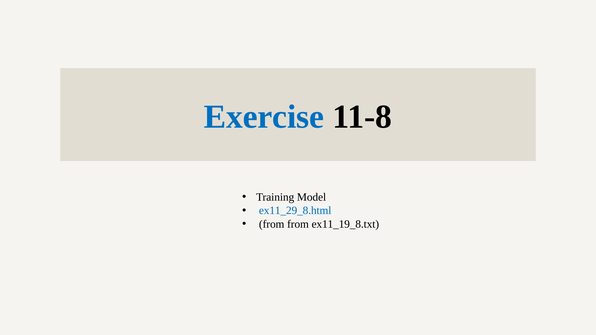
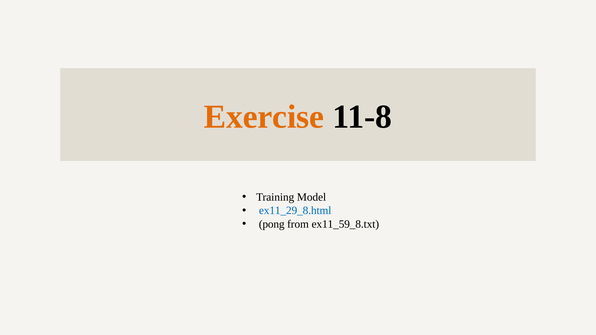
Exercise colour: blue -> orange (264, 117)
from: from -> pong (272, 224)
ex11_19_8.txt: ex11_19_8.txt -> ex11_59_8.txt (345, 224)
